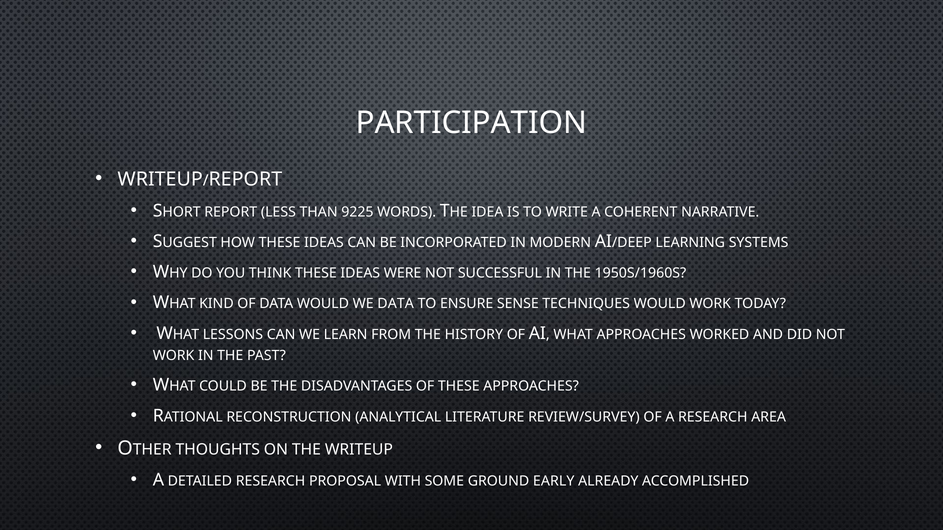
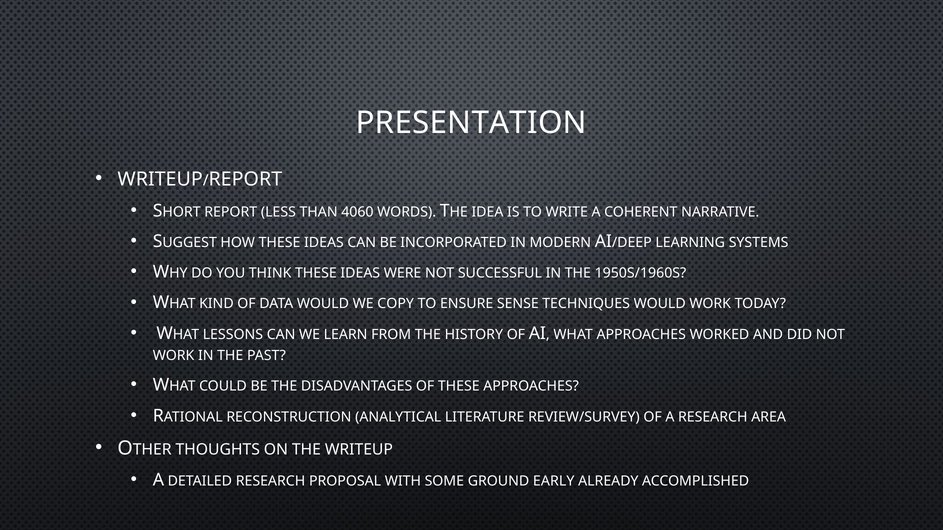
PARTICIPATION: PARTICIPATION -> PRESENTATION (471, 123)
9225: 9225 -> 4060 (357, 212)
WE DATA: DATA -> COPY (396, 304)
